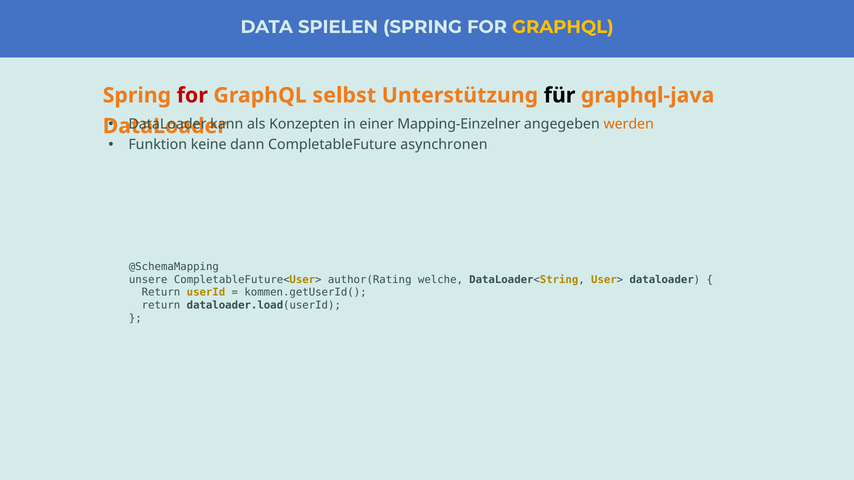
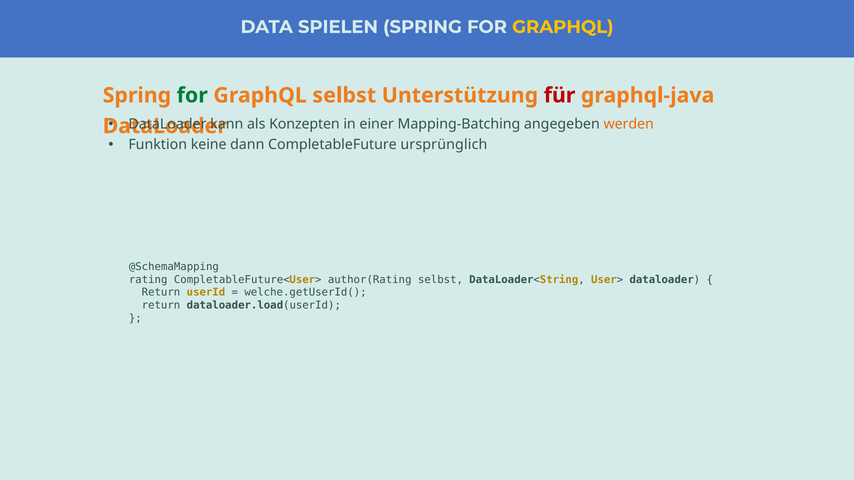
for colour: red -> green (192, 95)
für colour: black -> red (560, 95)
Mapping-Einzelner: Mapping-Einzelner -> Mapping-Batching (459, 124)
asynchronen: asynchronen -> ursprünglich (444, 145)
unsere: unsere -> rating (148, 280)
author(Rating welche: welche -> selbst (440, 280)
kommen.getUserId(: kommen.getUserId( -> welche.getUserId( (306, 293)
